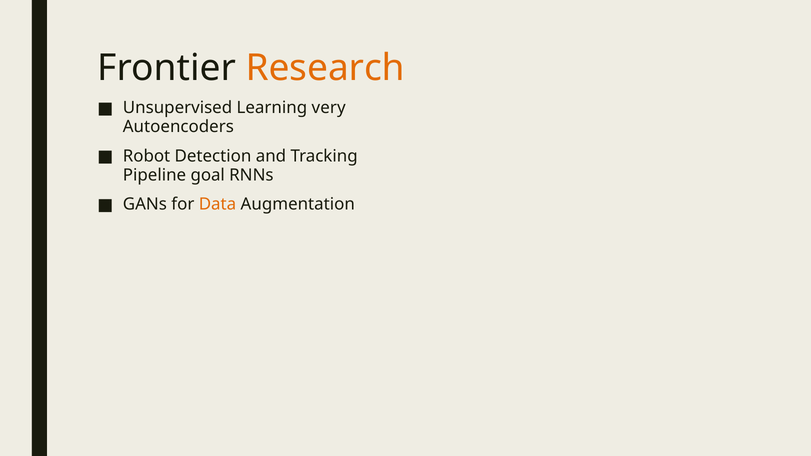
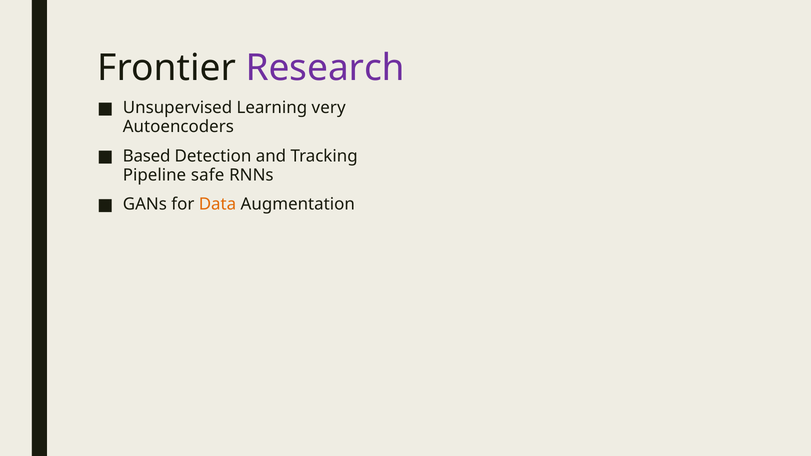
Research colour: orange -> purple (325, 68)
Robot: Robot -> Based (147, 156)
goal: goal -> safe (208, 175)
